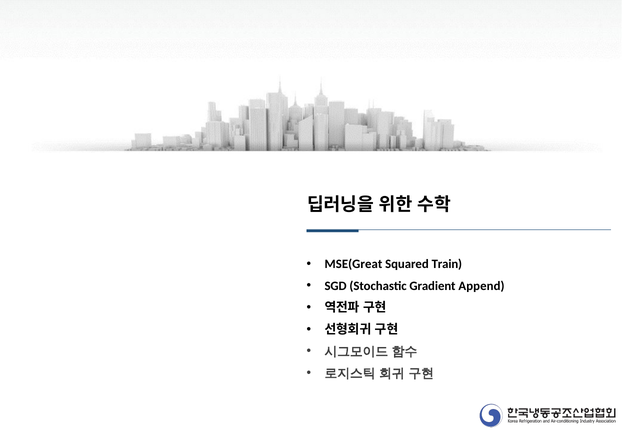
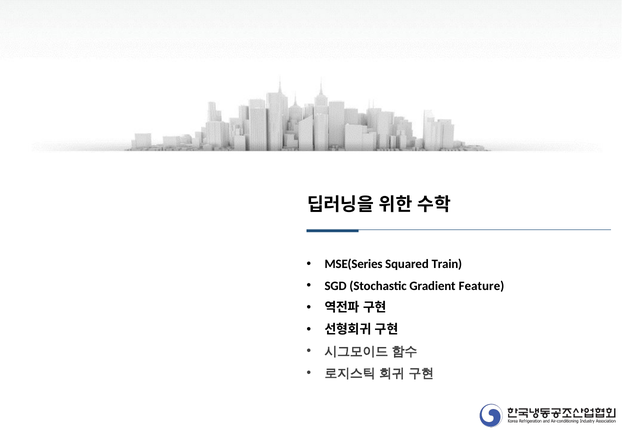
MSE(Great: MSE(Great -> MSE(Series (354, 264)
Append: Append -> Feature (481, 286)
